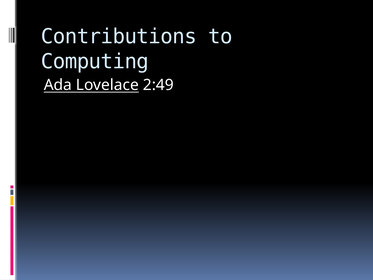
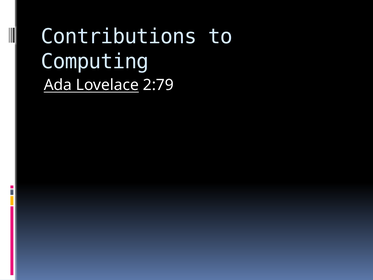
2:49: 2:49 -> 2:79 (158, 85)
